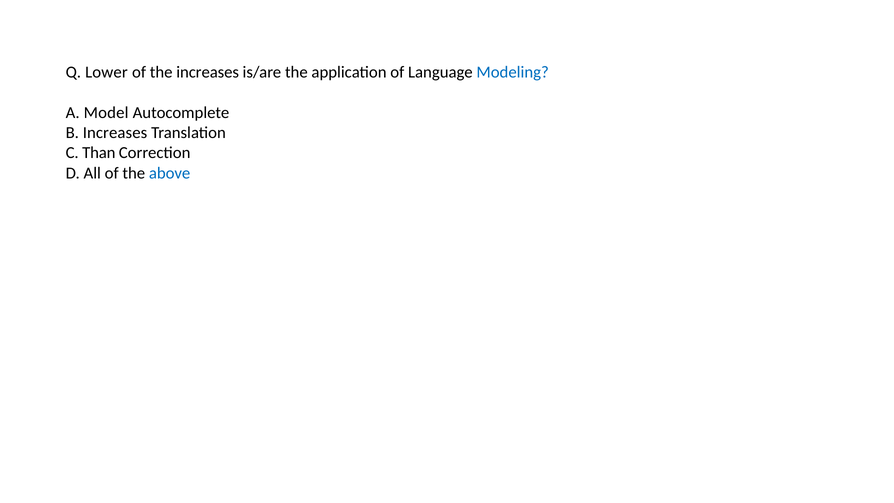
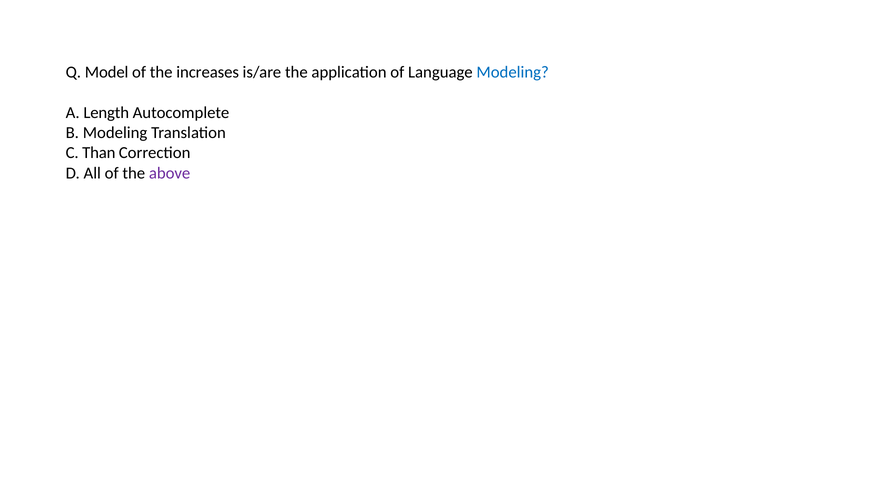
Lower: Lower -> Model (107, 72)
Model: Model -> Length (106, 113)
B Increases: Increases -> Modeling (115, 133)
above colour: blue -> purple (170, 173)
